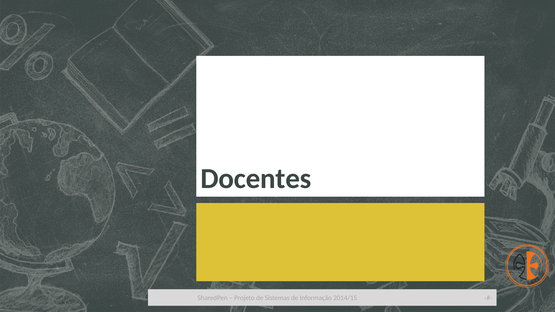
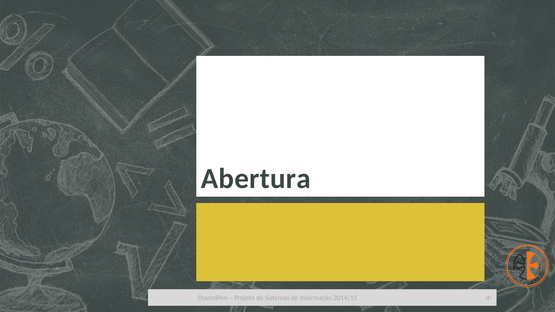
Docentes: Docentes -> Abertura (256, 179)
